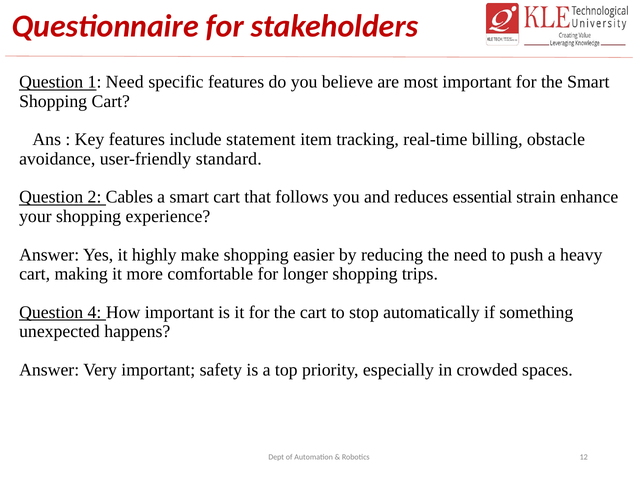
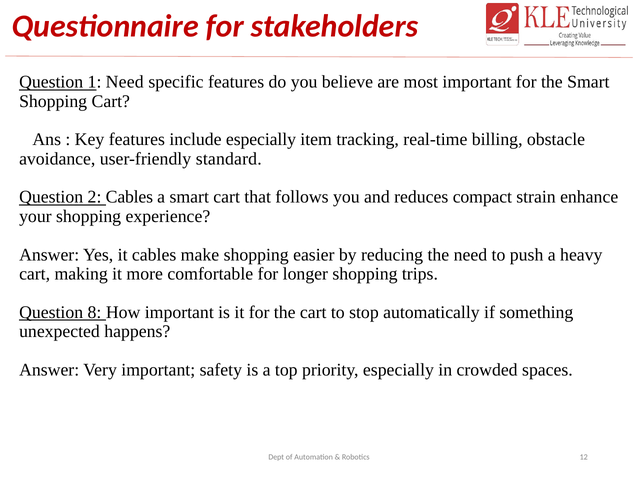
include statement: statement -> especially (261, 139)
essential: essential -> compact (482, 197)
it highly: highly -> cables (154, 254)
4: 4 -> 8 (94, 312)
